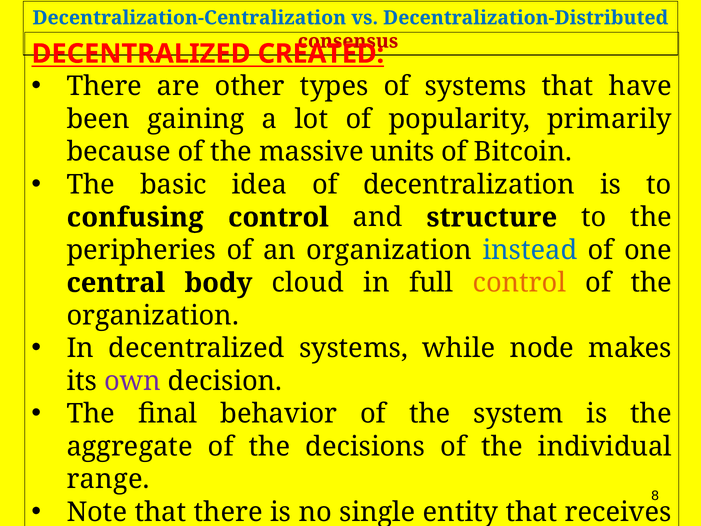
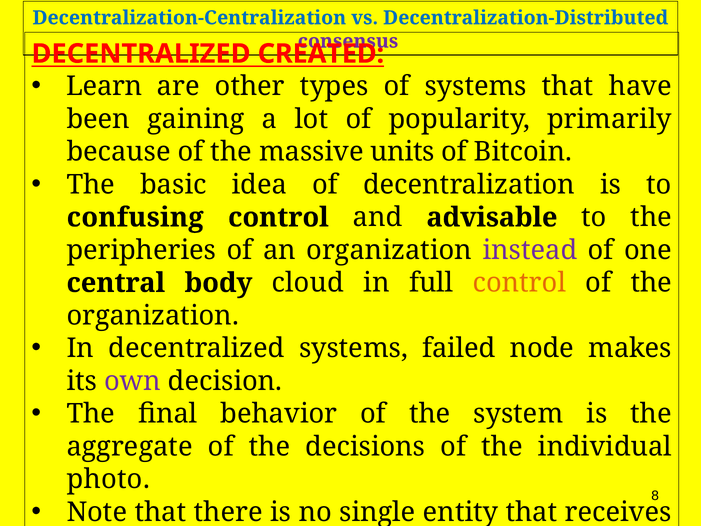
consensus colour: red -> purple (348, 41)
There: There -> Learn (104, 86)
structure: structure -> advisable (492, 217)
instead colour: blue -> purple (530, 250)
while: while -> failed (459, 348)
range: range -> photo (108, 479)
